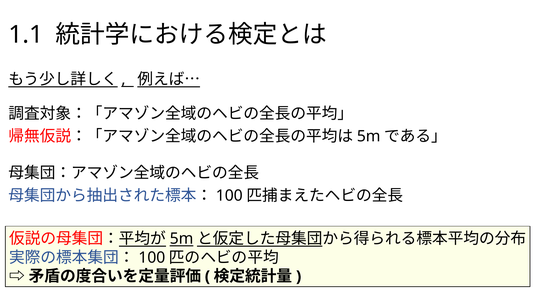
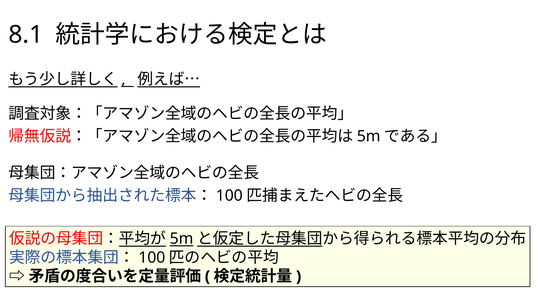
1.1: 1.1 -> 8.1 (26, 35)
